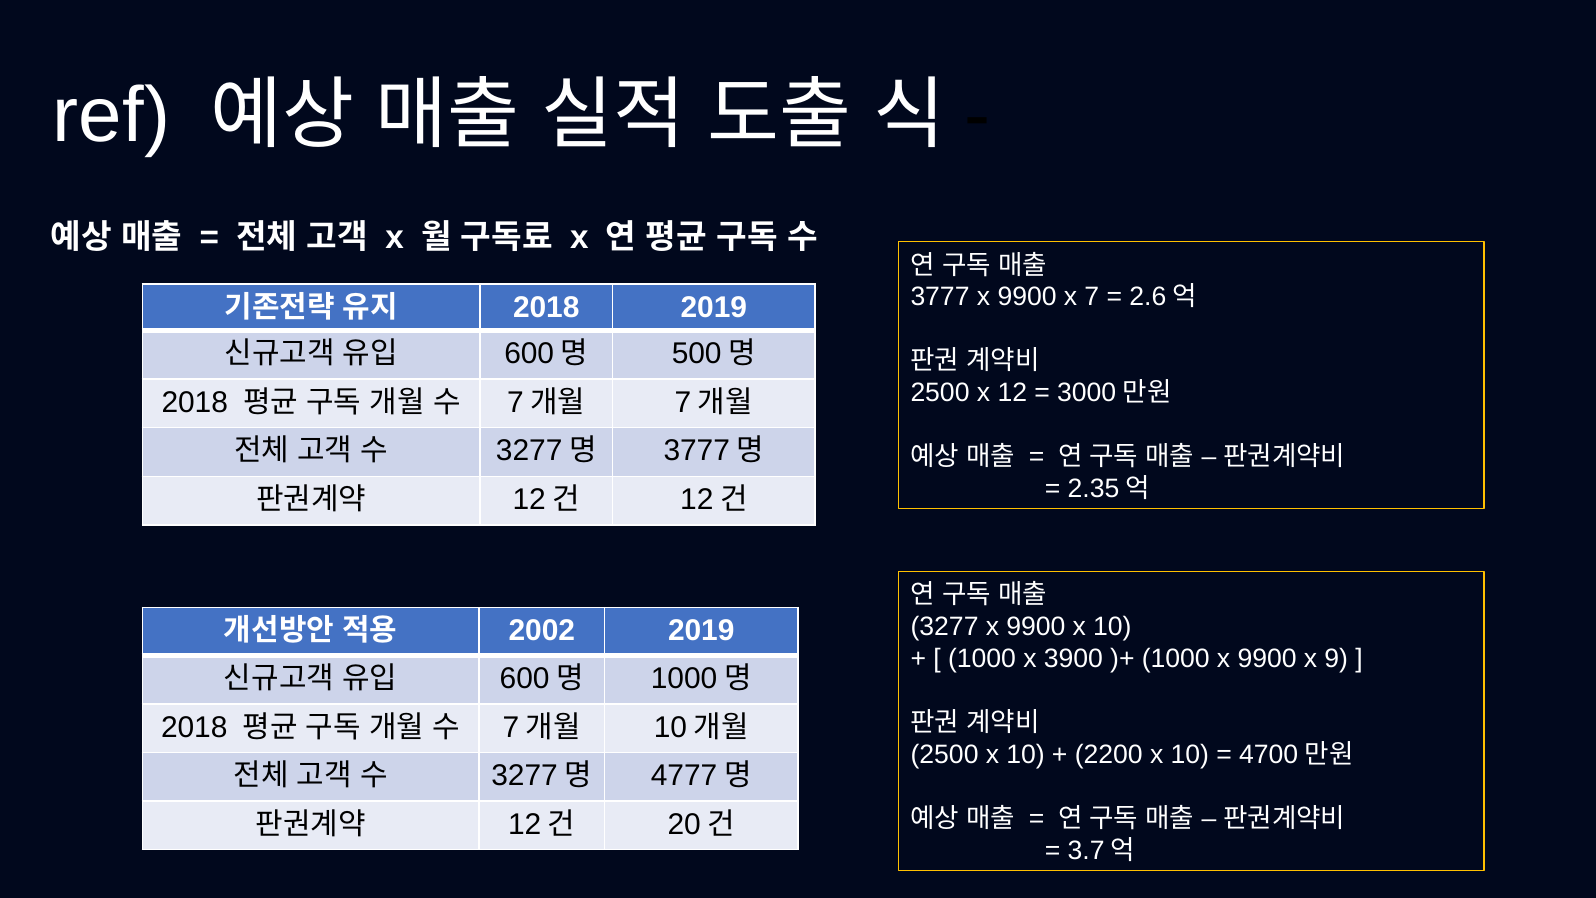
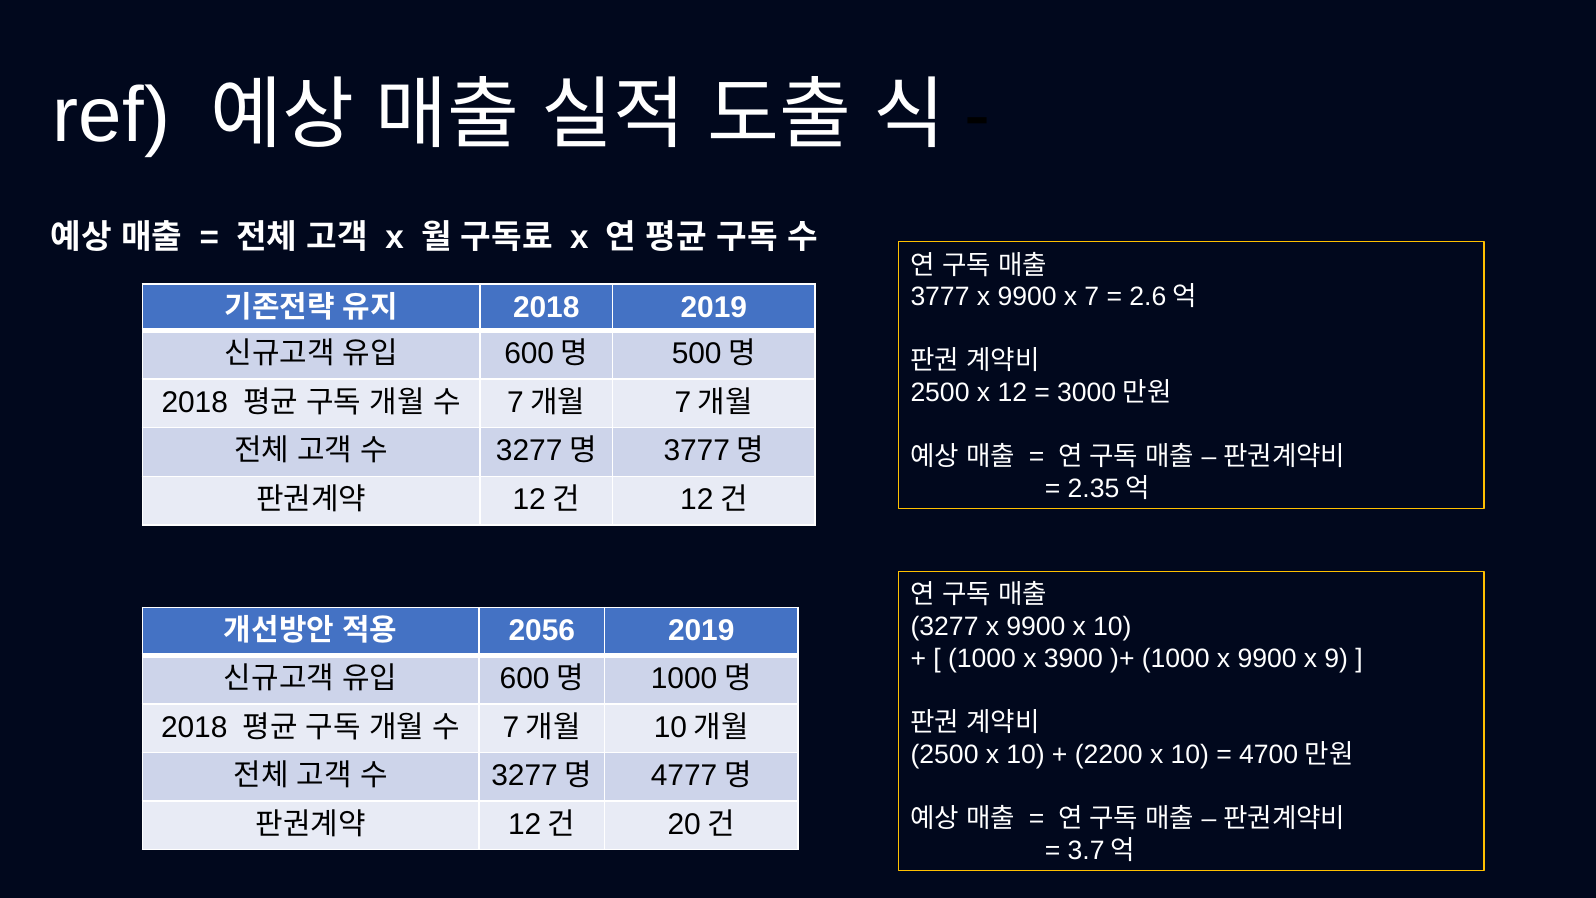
2002: 2002 -> 2056 (542, 631)
